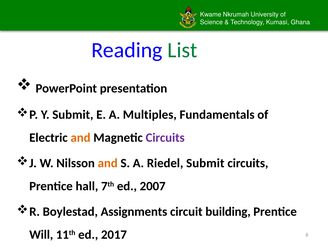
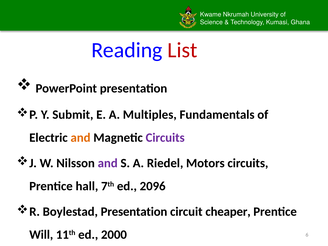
List colour: green -> red (182, 50)
and colour: orange -> purple (108, 163)
Riedel Submit: Submit -> Motors (205, 163)
2007: 2007 -> 2096 (153, 186)
Boylestad Assignments: Assignments -> Presentation (134, 212)
building: building -> cheaper (228, 212)
2017: 2017 -> 2000 (114, 235)
